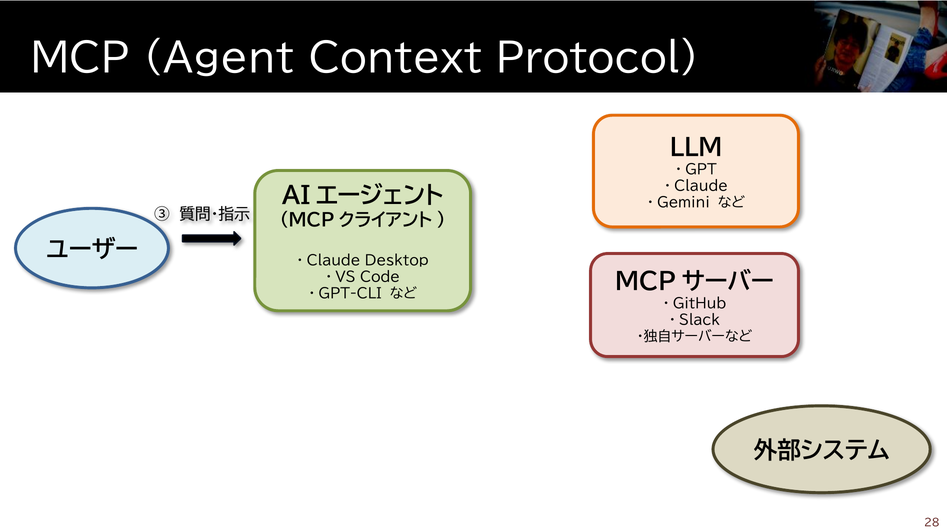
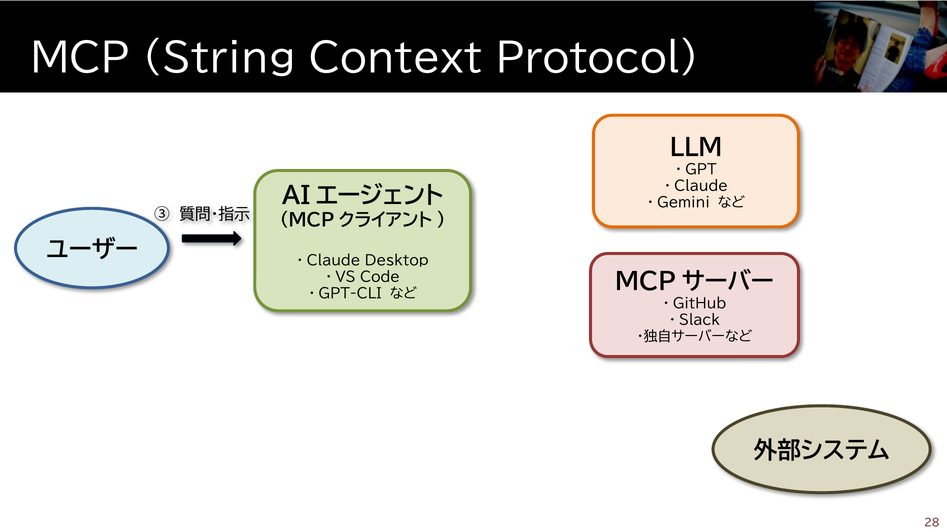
Agent: Agent -> String (219, 59)
